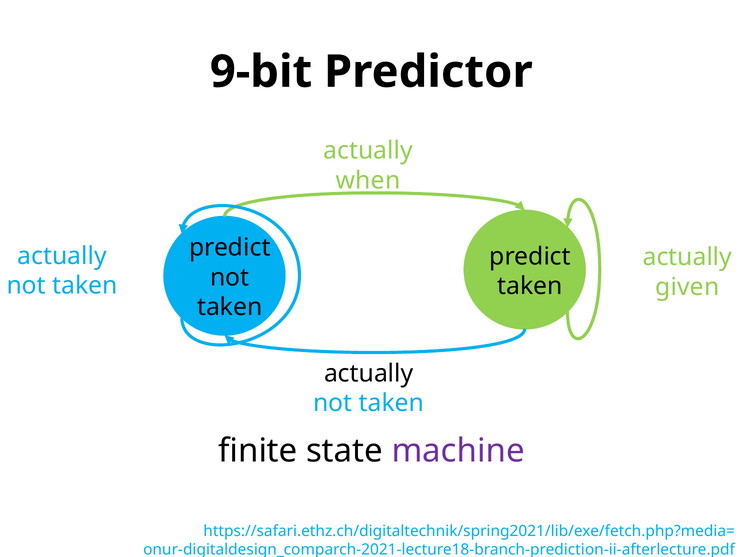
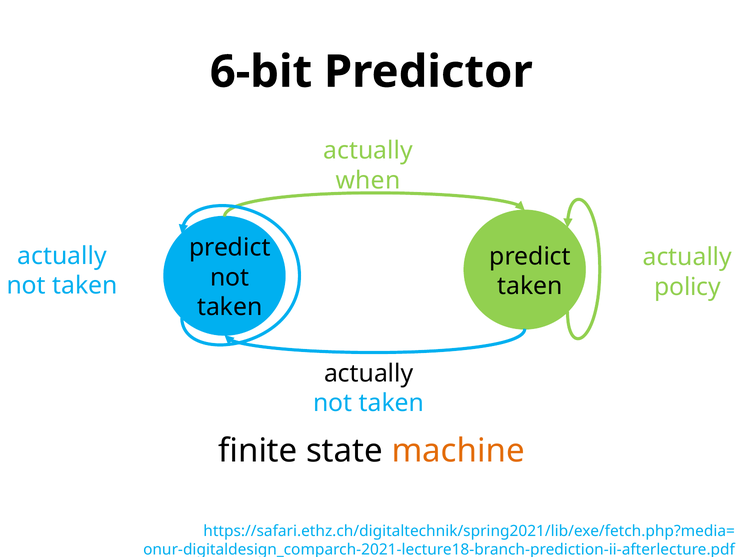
9-bit: 9-bit -> 6-bit (261, 72)
given: given -> policy (688, 287)
machine colour: purple -> orange (458, 451)
